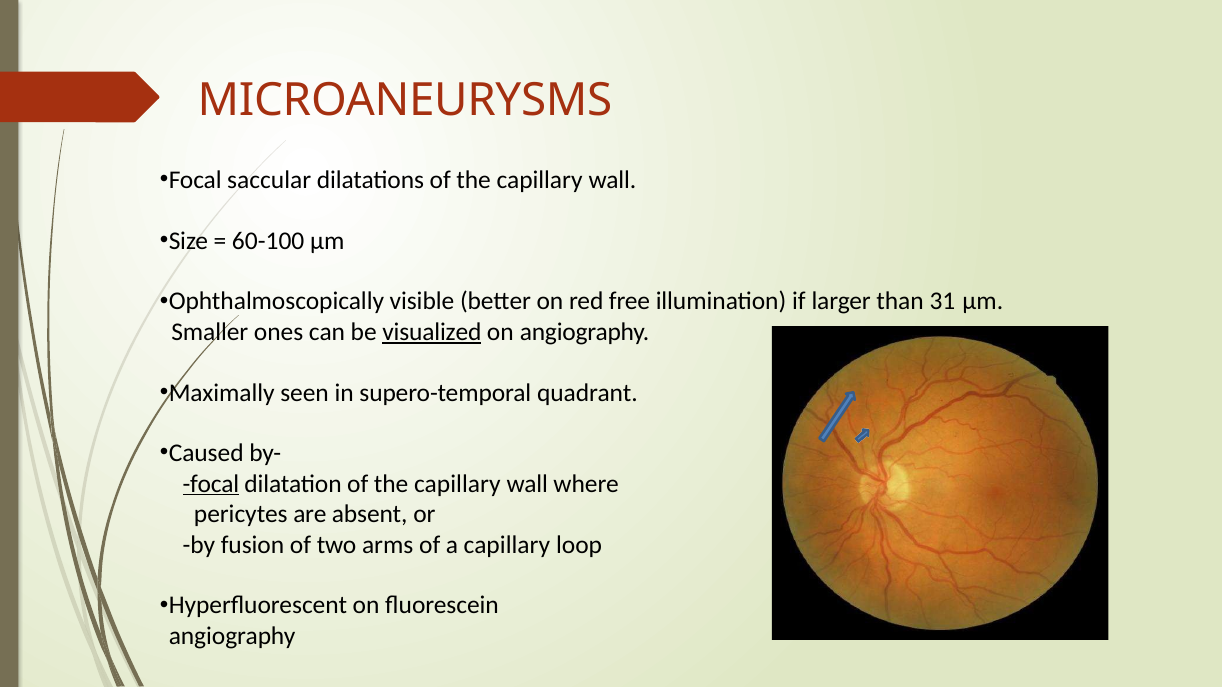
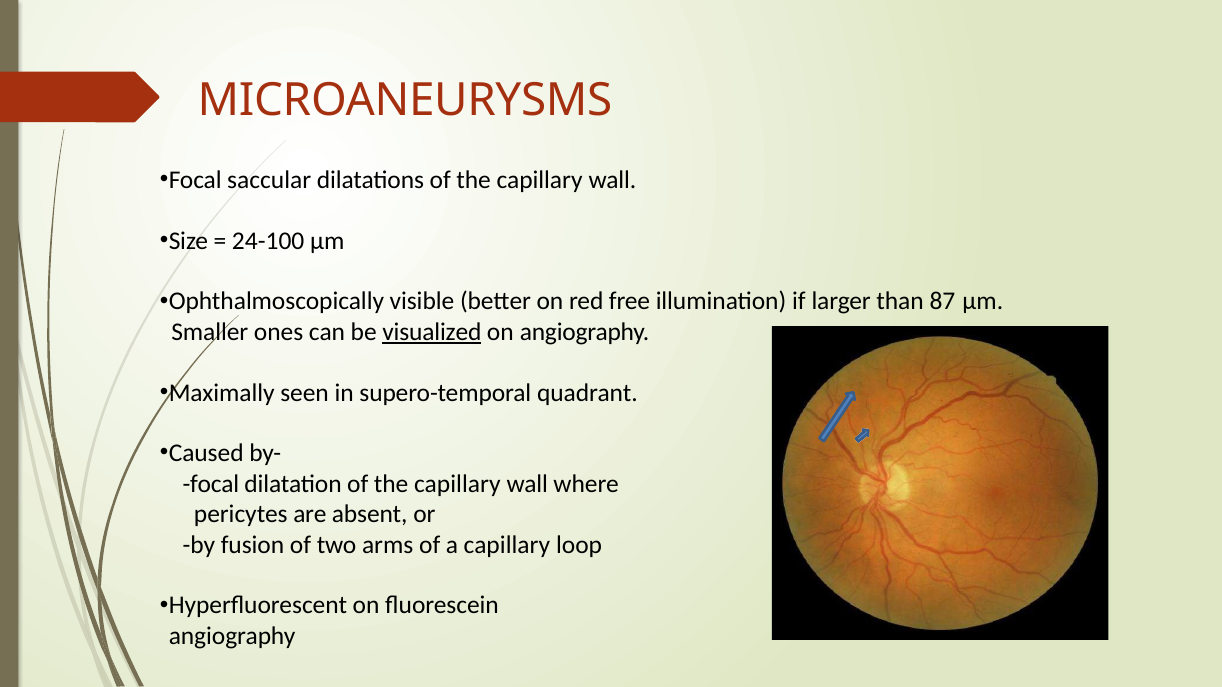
60-100: 60-100 -> 24-100 (268, 241)
31: 31 -> 87 (942, 302)
focal underline: present -> none (211, 484)
